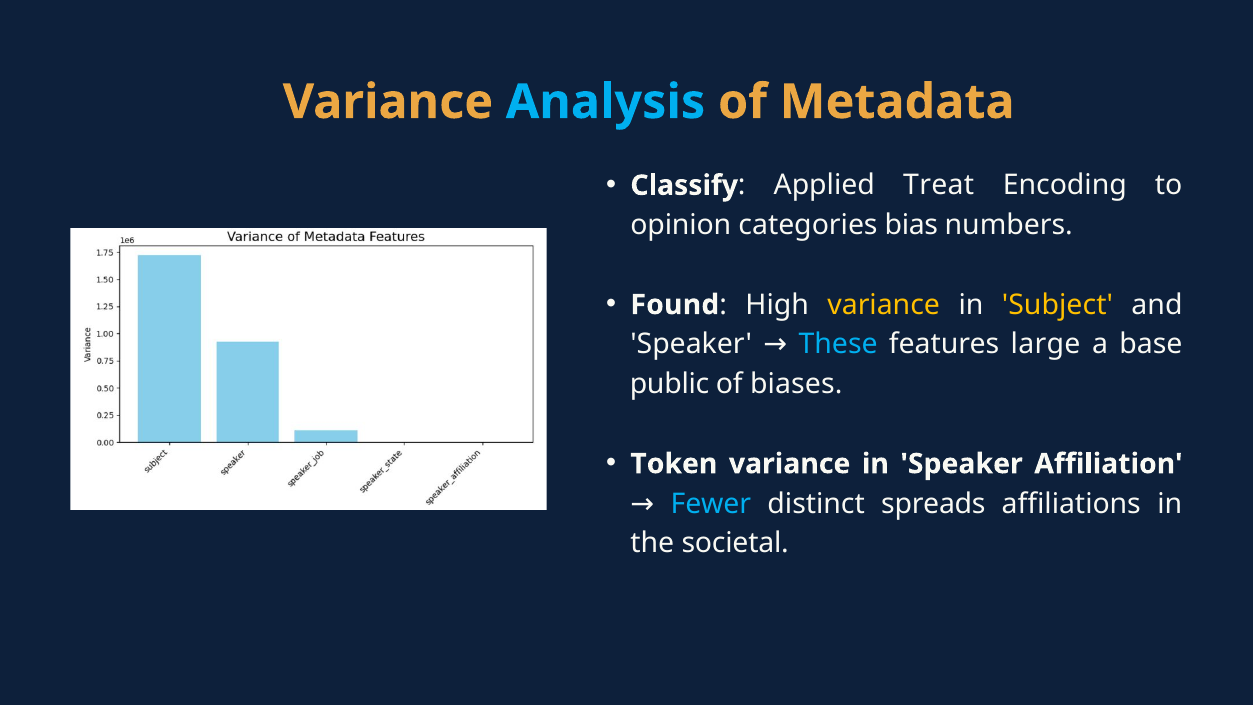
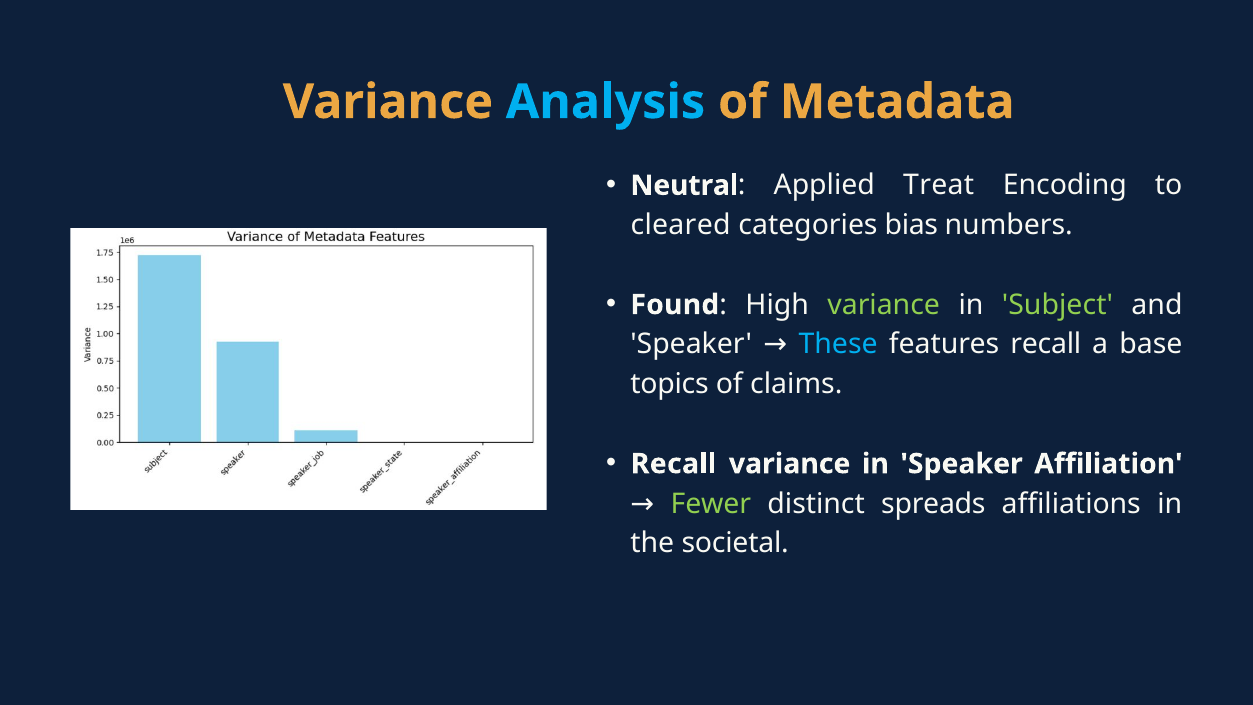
Classify: Classify -> Neutral (684, 185)
opinion: opinion -> cleared (681, 225)
variance colour: yellow -> light green (884, 305)
Subject colour: yellow -> light green (1057, 305)
features large: large -> recall (1046, 344)
public: public -> topics (670, 384)
biases: biases -> claims (796, 384)
Token: Token -> Recall (674, 464)
Fewer colour: light blue -> light green (711, 503)
